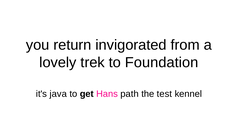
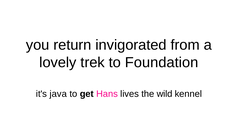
path: path -> lives (130, 94)
test: test -> wild (165, 94)
